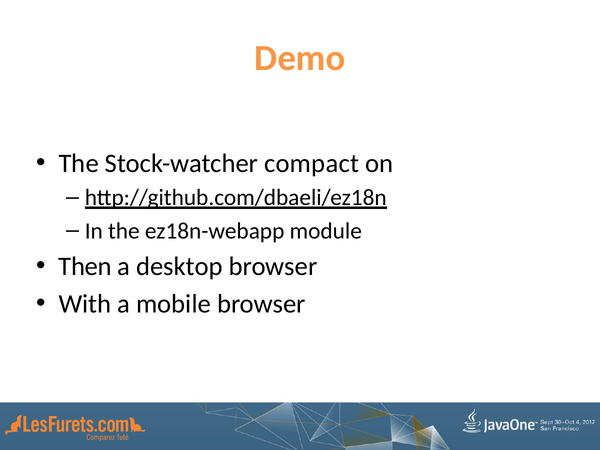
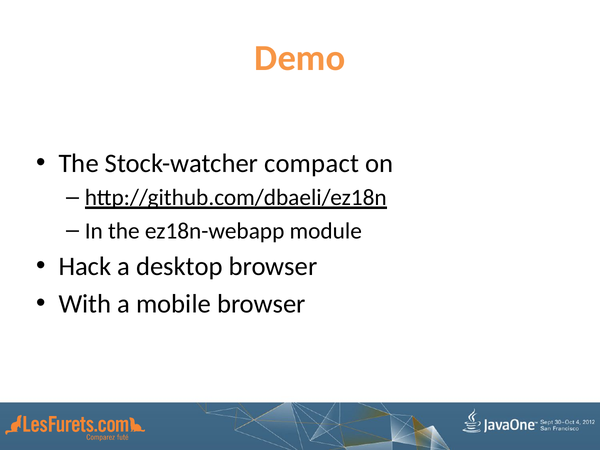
Then: Then -> Hack (85, 266)
